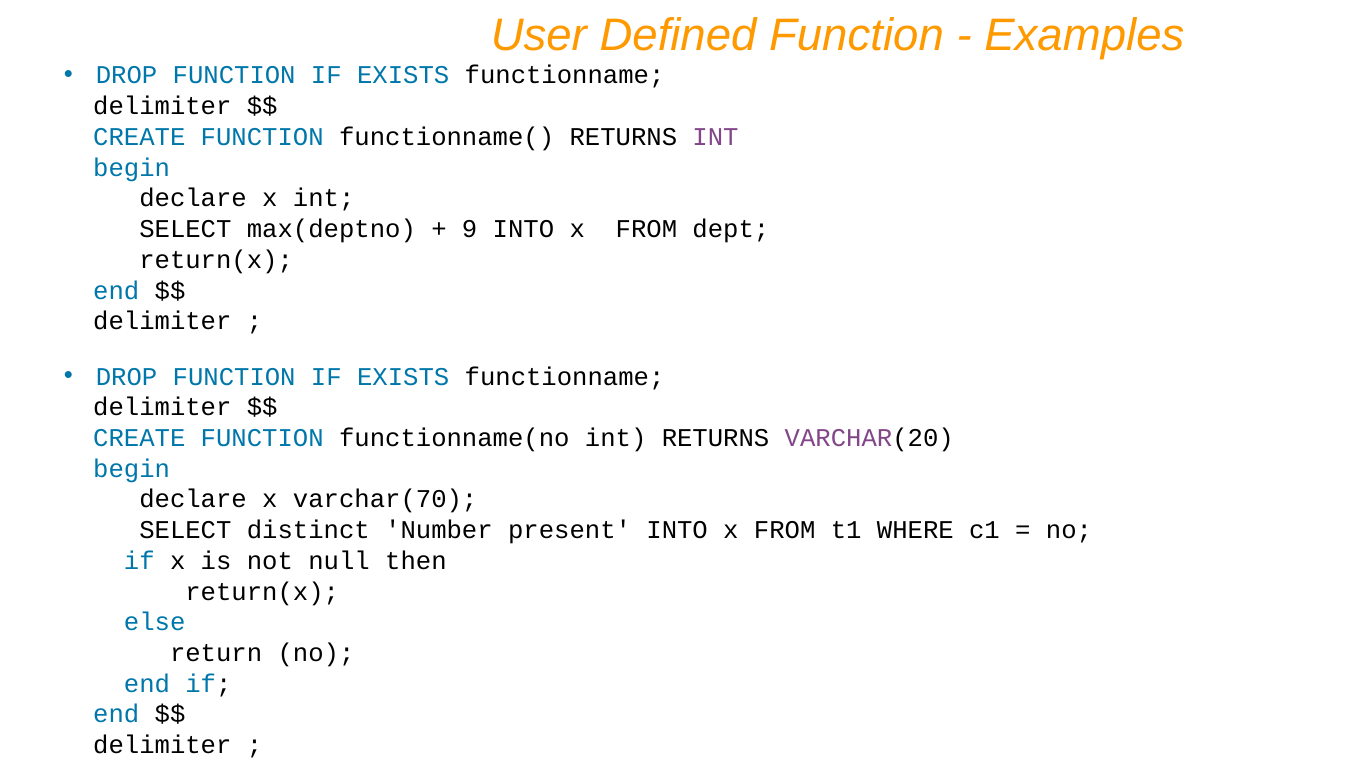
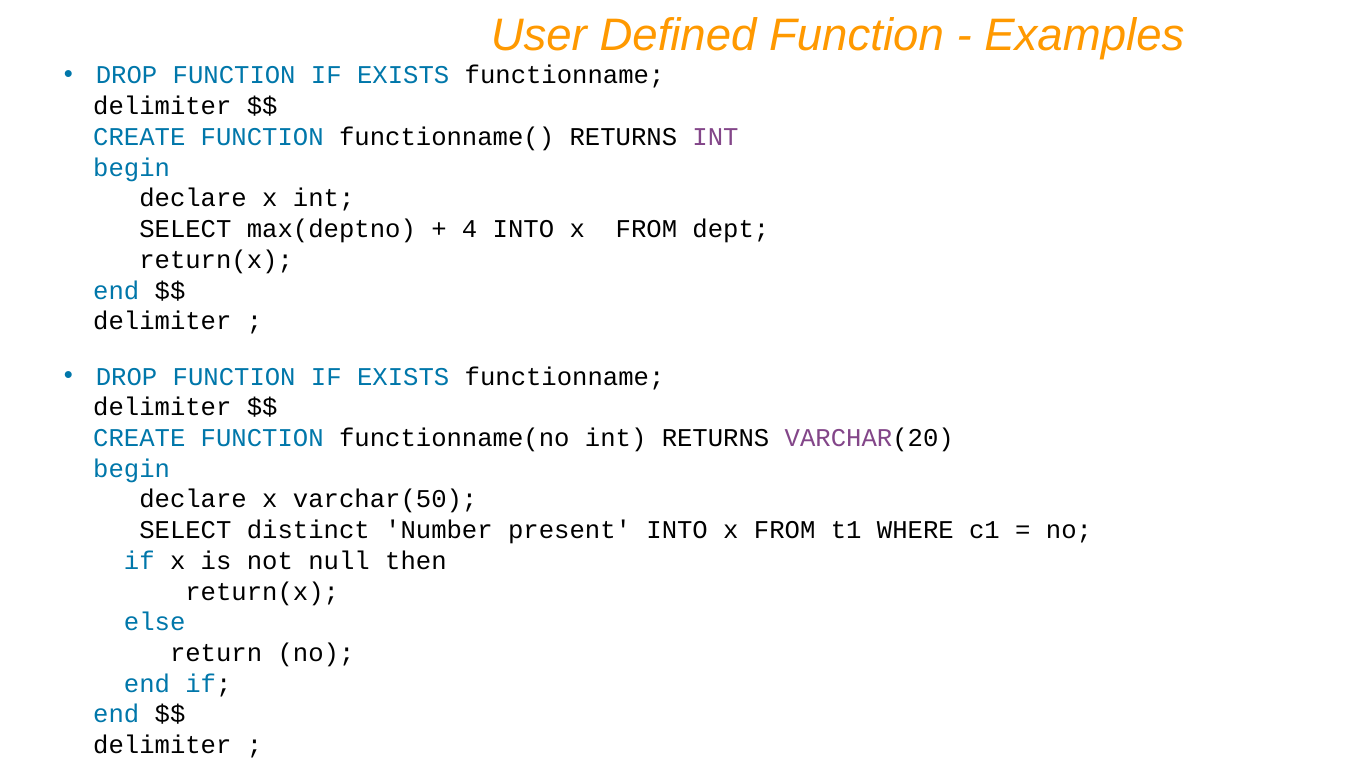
9: 9 -> 4 (470, 229)
varchar(70: varchar(70 -> varchar(50 (385, 500)
